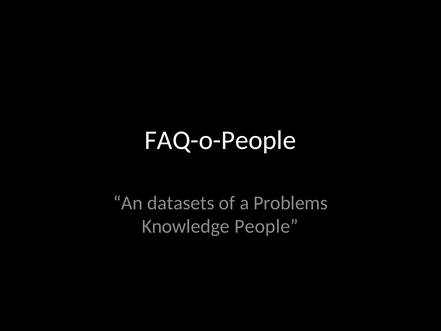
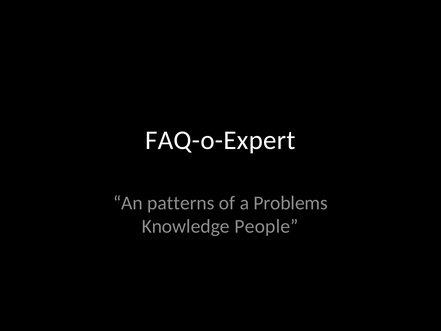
FAQ-o-People: FAQ-o-People -> FAQ-o-Expert (220, 140)
datasets: datasets -> patterns (181, 203)
